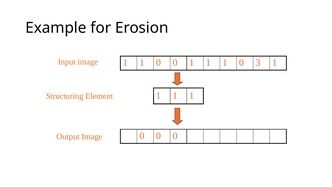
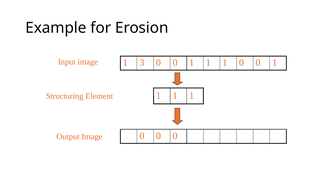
1: 1 -> 3 (142, 63)
1 0 3: 3 -> 0 (258, 63)
